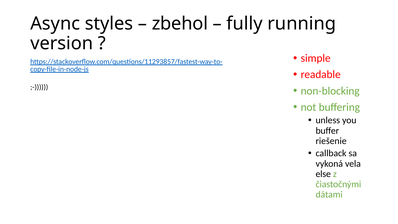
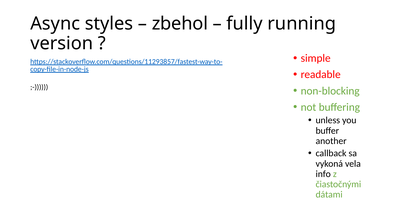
riešenie: riešenie -> another (331, 141)
else: else -> info (323, 174)
